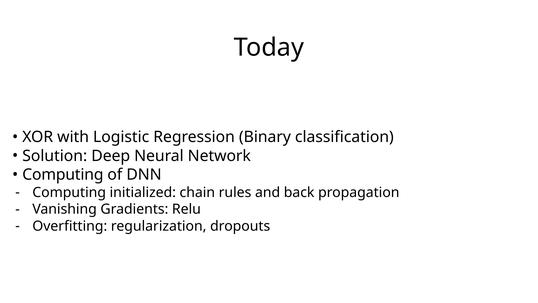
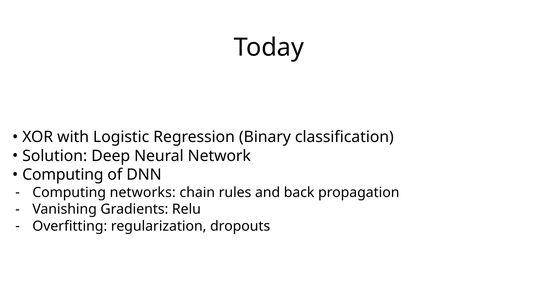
initialized: initialized -> networks (143, 192)
